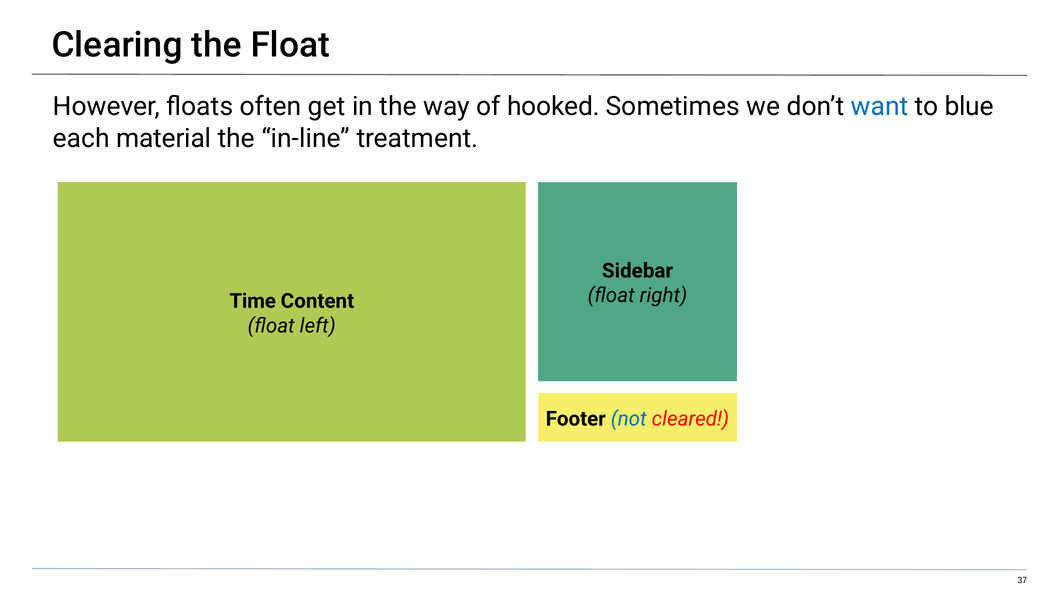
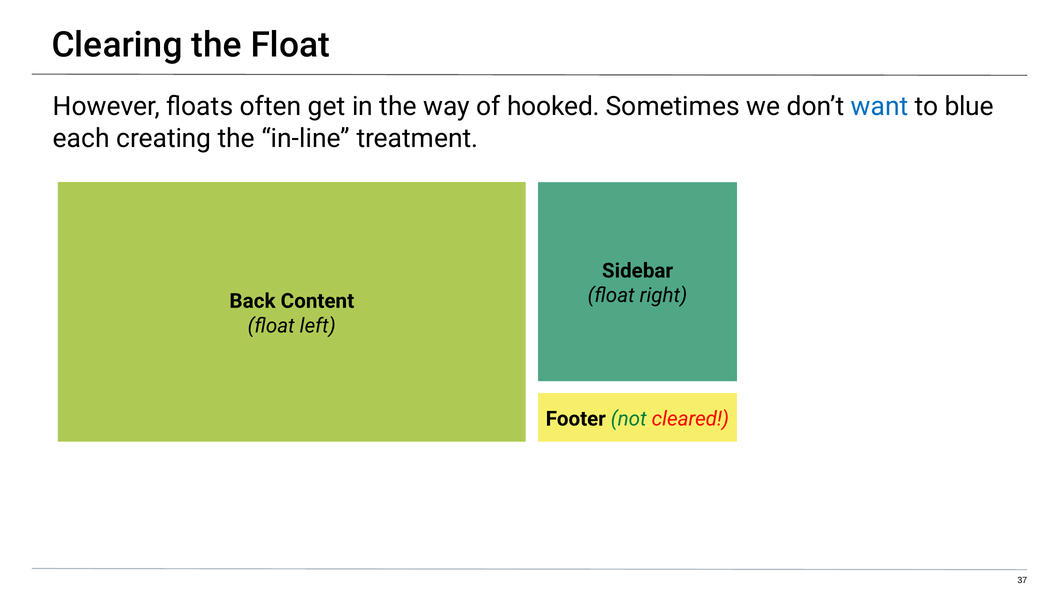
material: material -> creating (164, 138)
Time: Time -> Back (252, 301)
not colour: blue -> green (629, 419)
